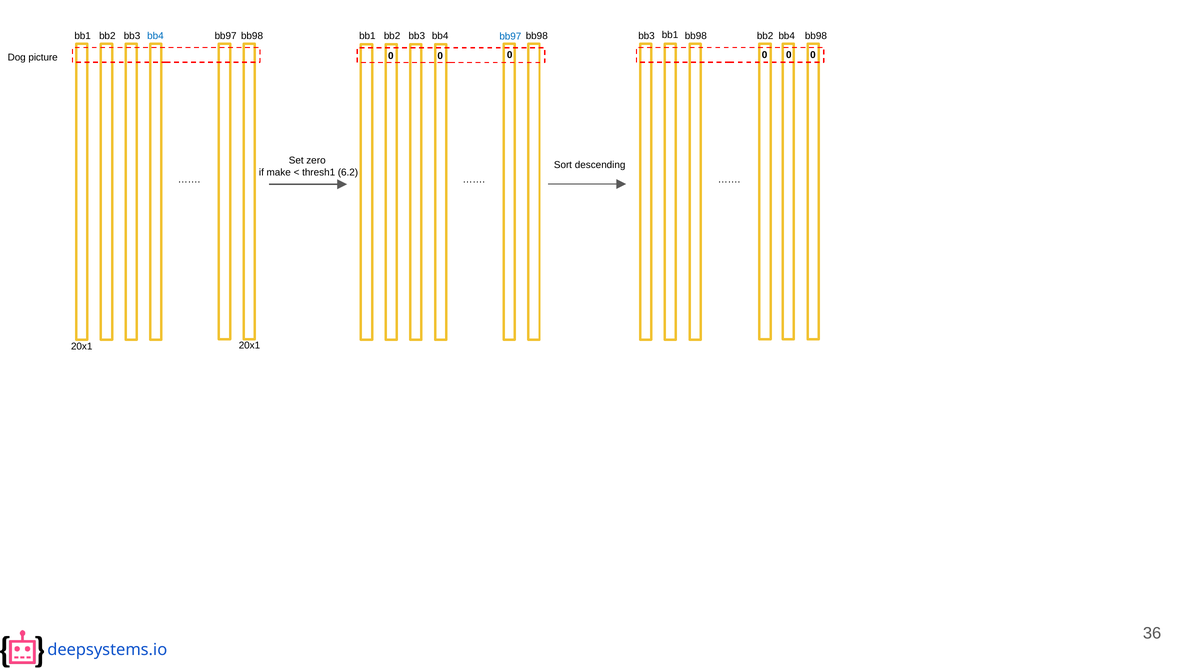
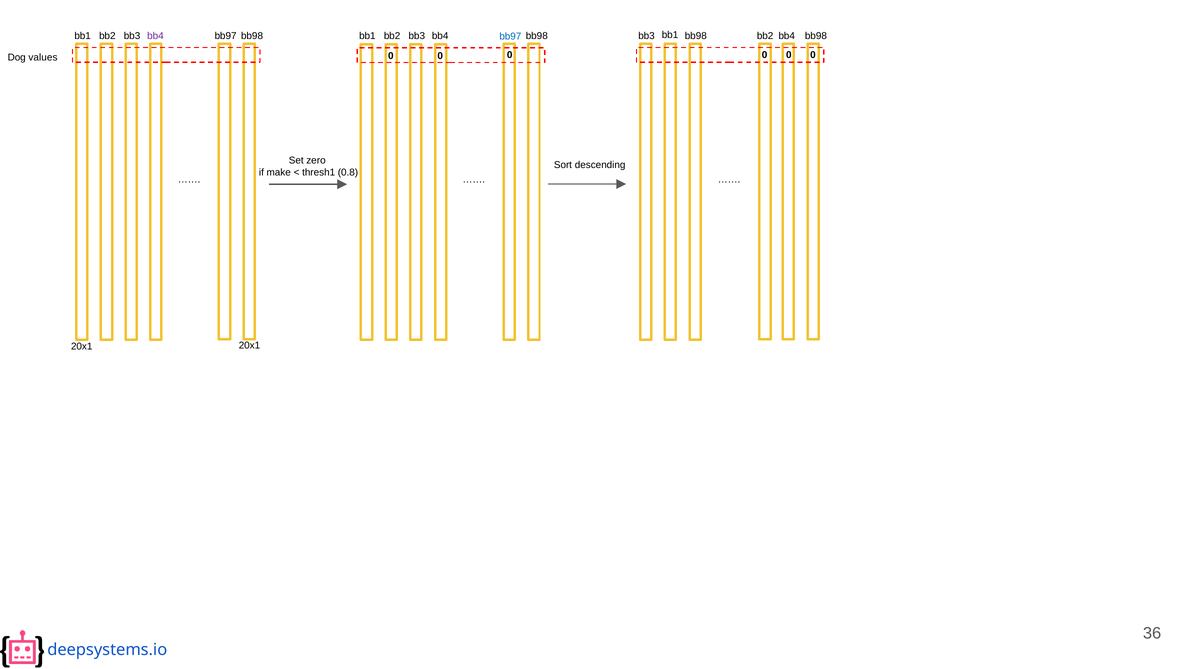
bb4 colour: blue -> purple (155, 36)
picture: picture -> values (43, 57)
6.2: 6.2 -> 0.8 (348, 172)
